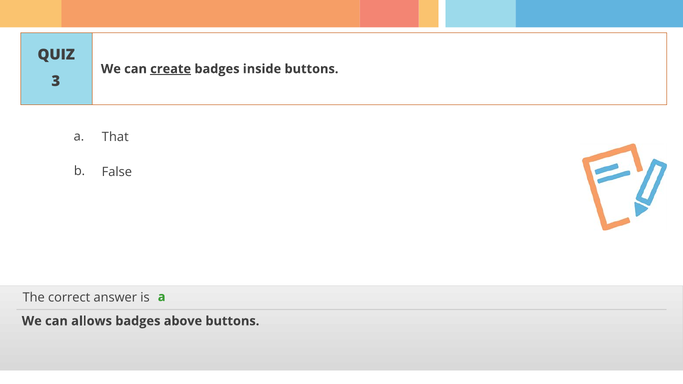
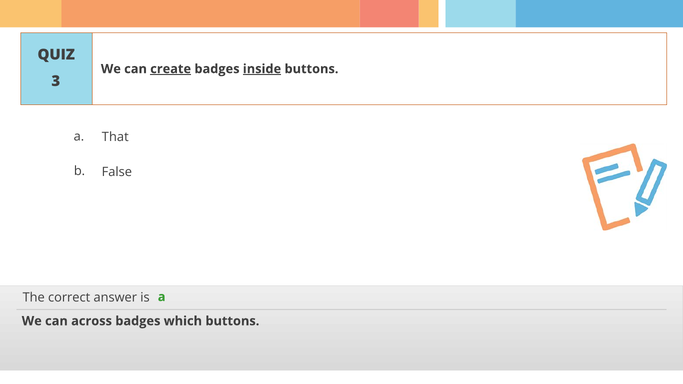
inside underline: none -> present (262, 69)
allows: allows -> across (92, 321)
above: above -> which (183, 321)
